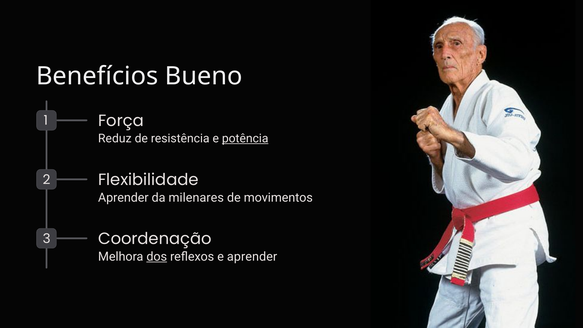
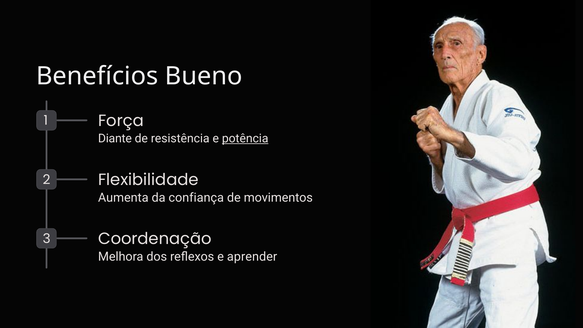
Reduz: Reduz -> Diante (115, 139)
Aprender: Aprender -> Aumenta (123, 198)
milenares: milenares -> confiança (196, 198)
dos underline: present -> none (157, 257)
